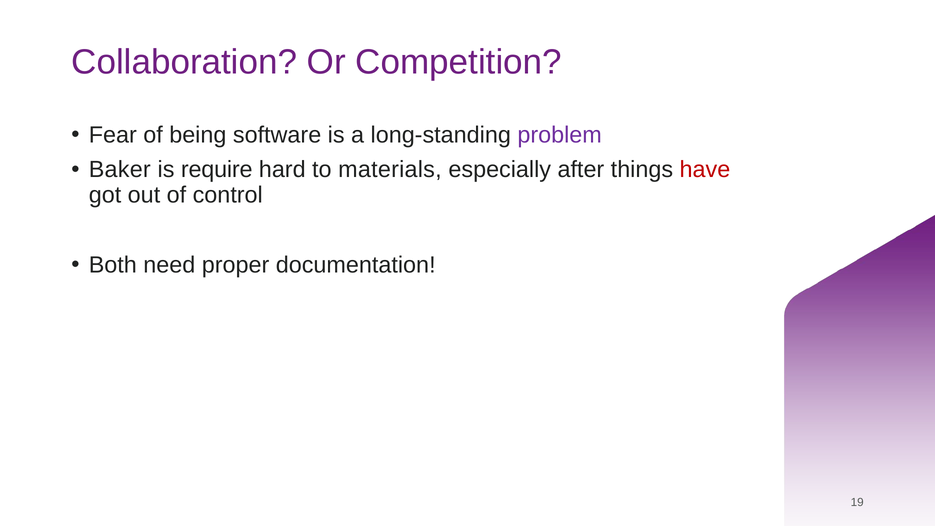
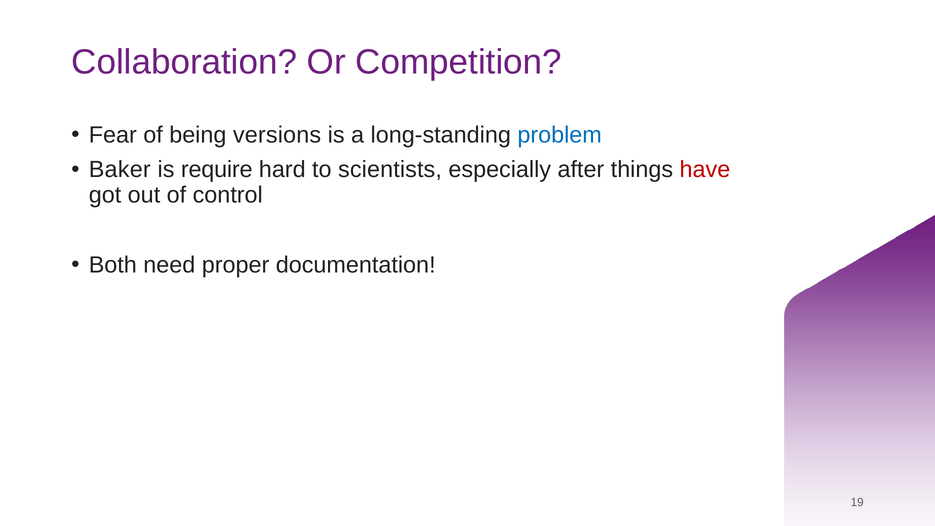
software: software -> versions (277, 135)
problem colour: purple -> blue (560, 135)
materials: materials -> scientists (390, 170)
